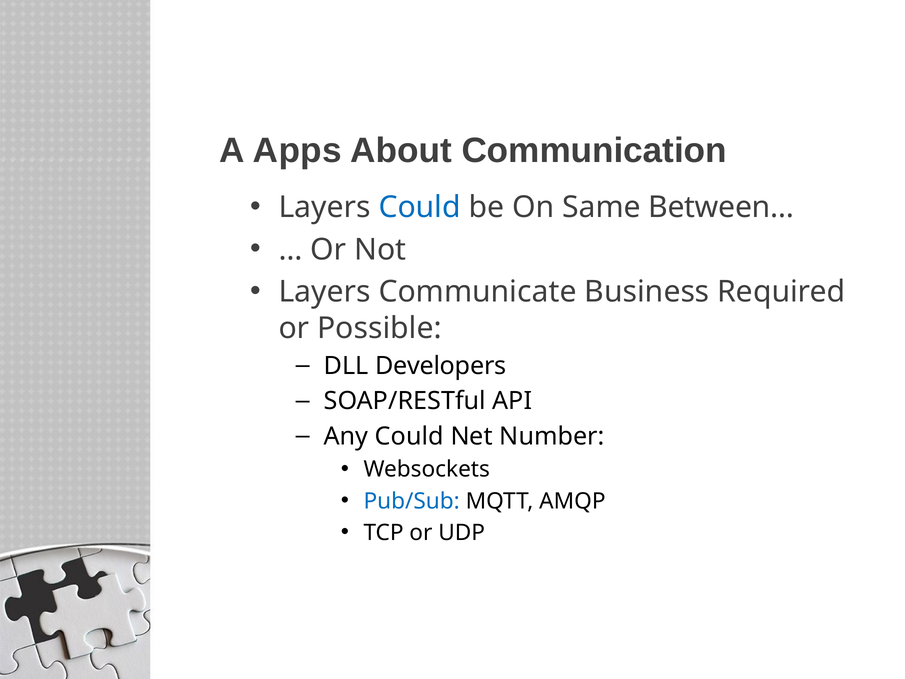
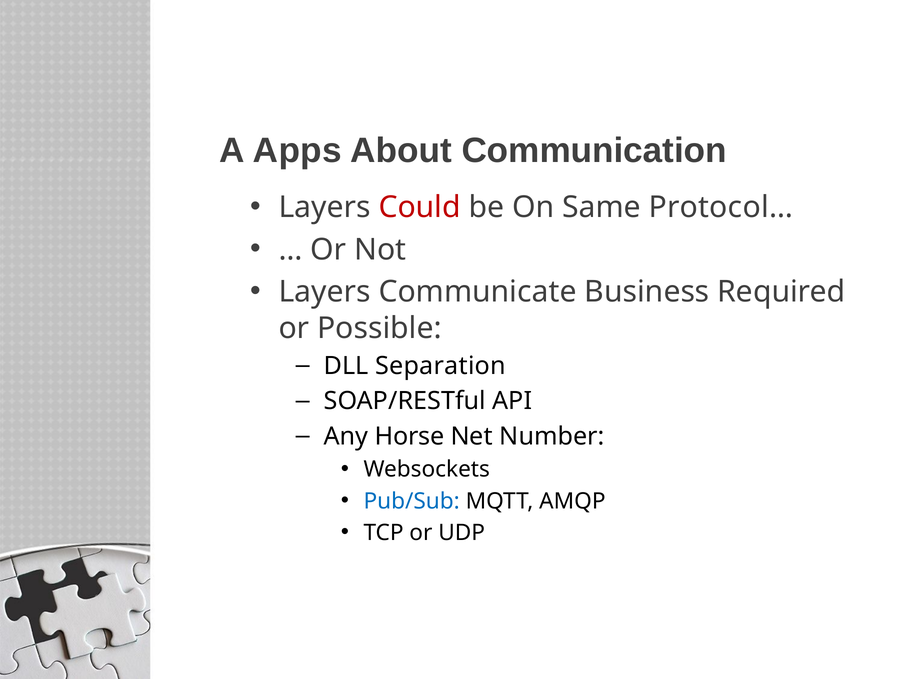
Could colour: blue -> red (420, 207)
Between…: Between… -> Protocol… (721, 207)
Developers: Developers -> Separation (441, 366)
Any Could: Could -> Horse (410, 436)
